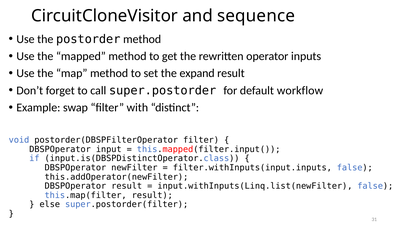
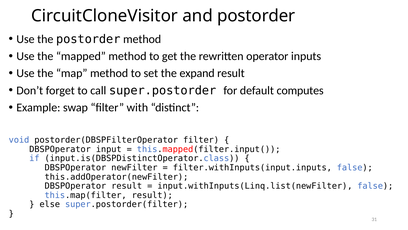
and sequence: sequence -> postorder (256, 16)
workflow: workflow -> computes (300, 90)
